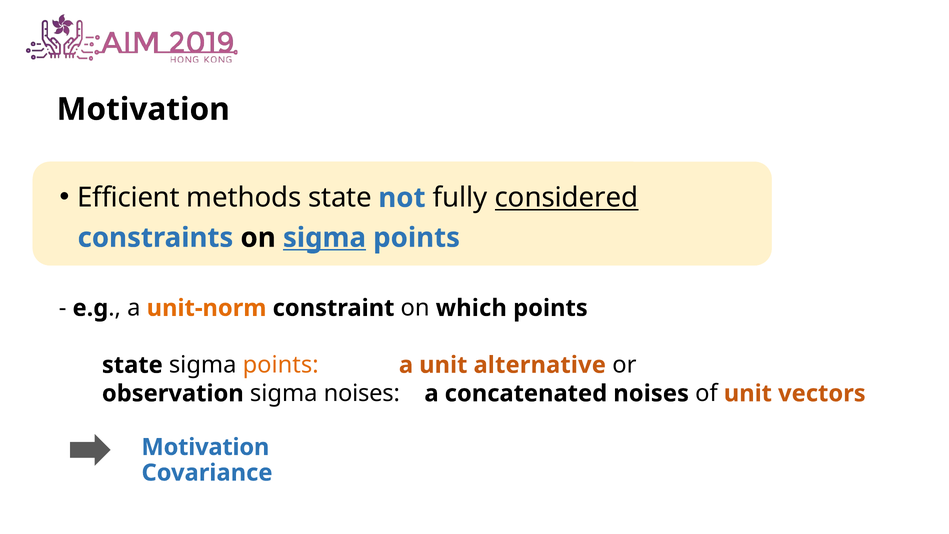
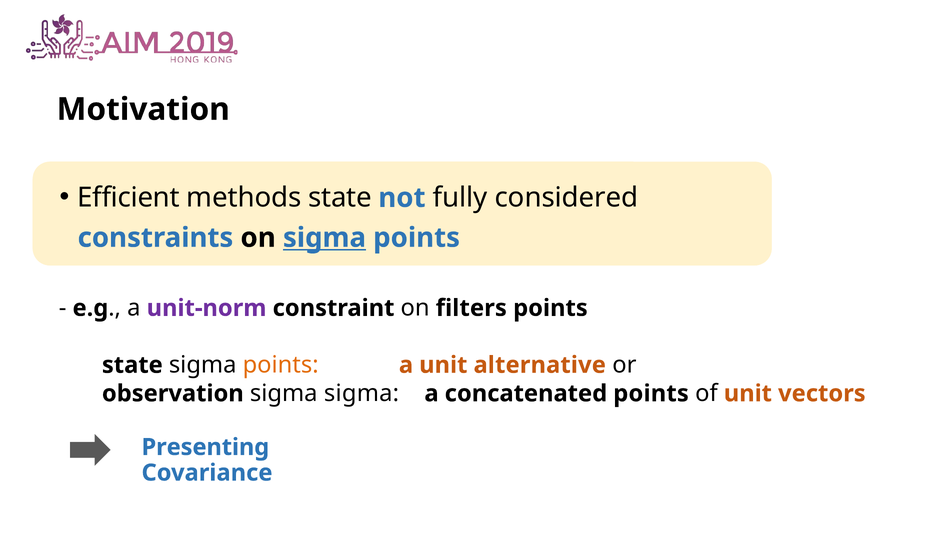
considered underline: present -> none (567, 198)
unit-norm colour: orange -> purple (207, 308)
which: which -> filters (471, 308)
sigma noises: noises -> sigma (362, 393)
concatenated noises: noises -> points (651, 393)
Motivation: Motivation -> Presenting (205, 447)
